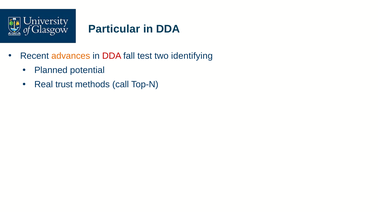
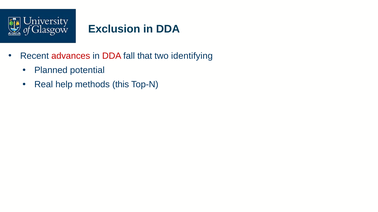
Particular: Particular -> Exclusion (114, 29)
advances colour: orange -> red (71, 56)
test: test -> that (145, 56)
trust: trust -> help (64, 85)
call: call -> this (121, 85)
